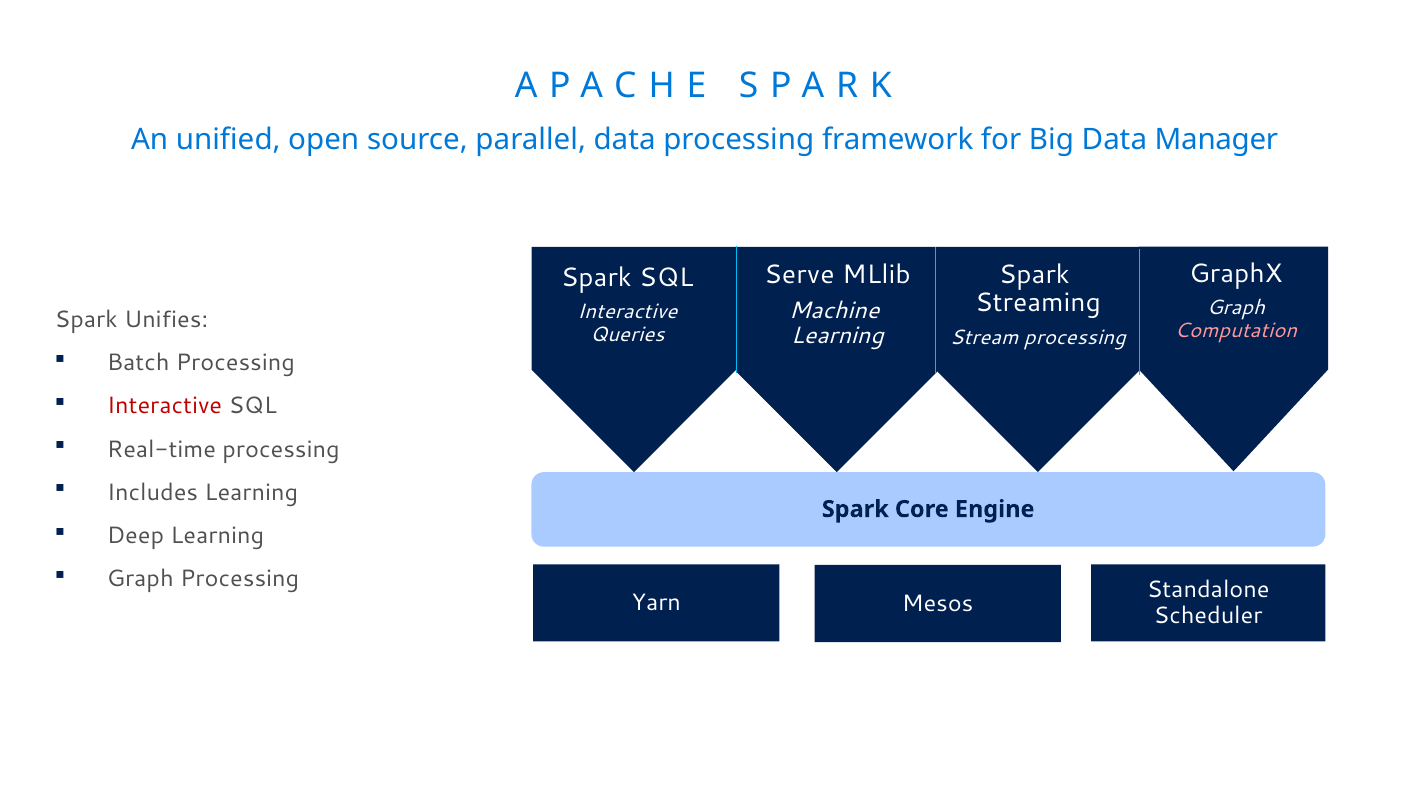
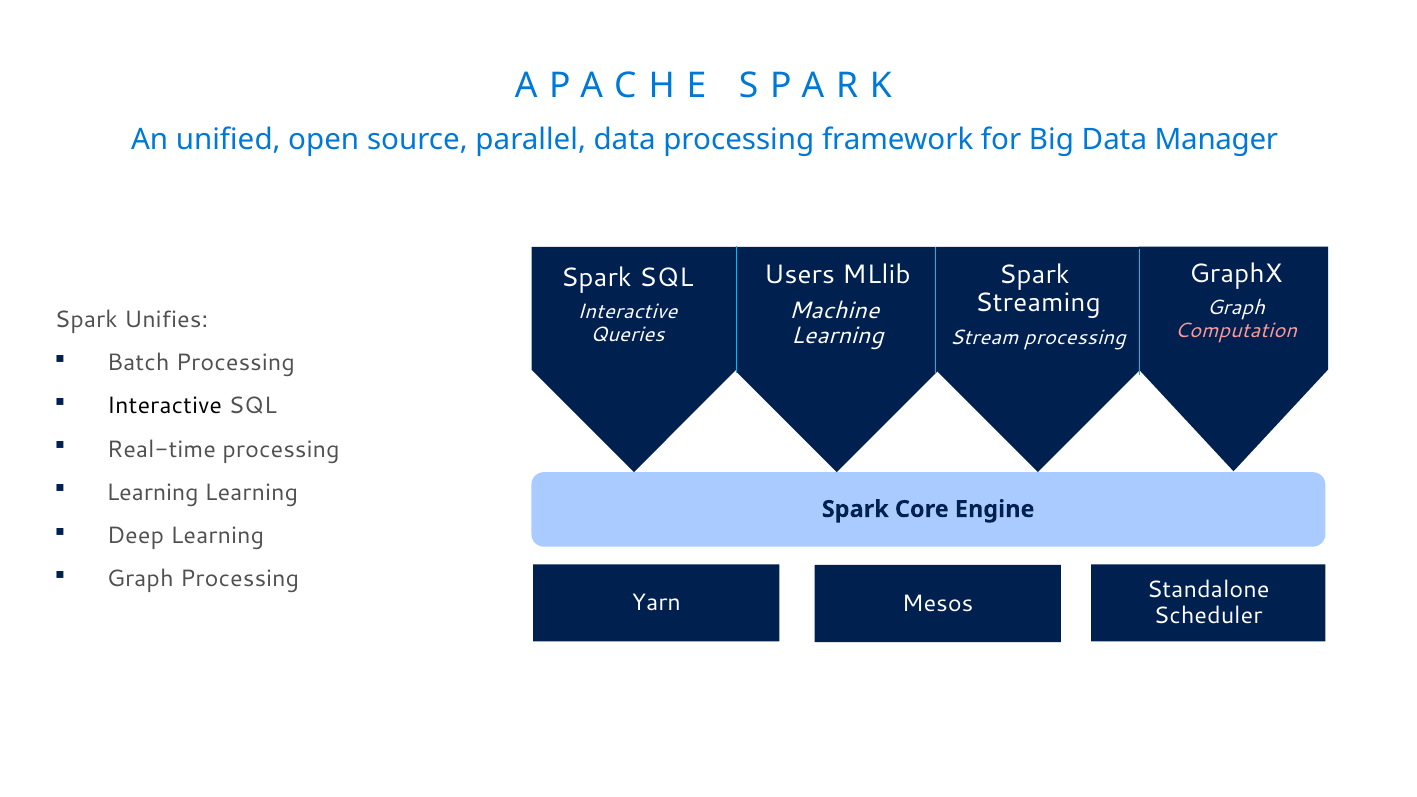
Serve: Serve -> Users (799, 274)
Interactive colour: red -> black (164, 406)
Includes: Includes -> Learning (153, 493)
